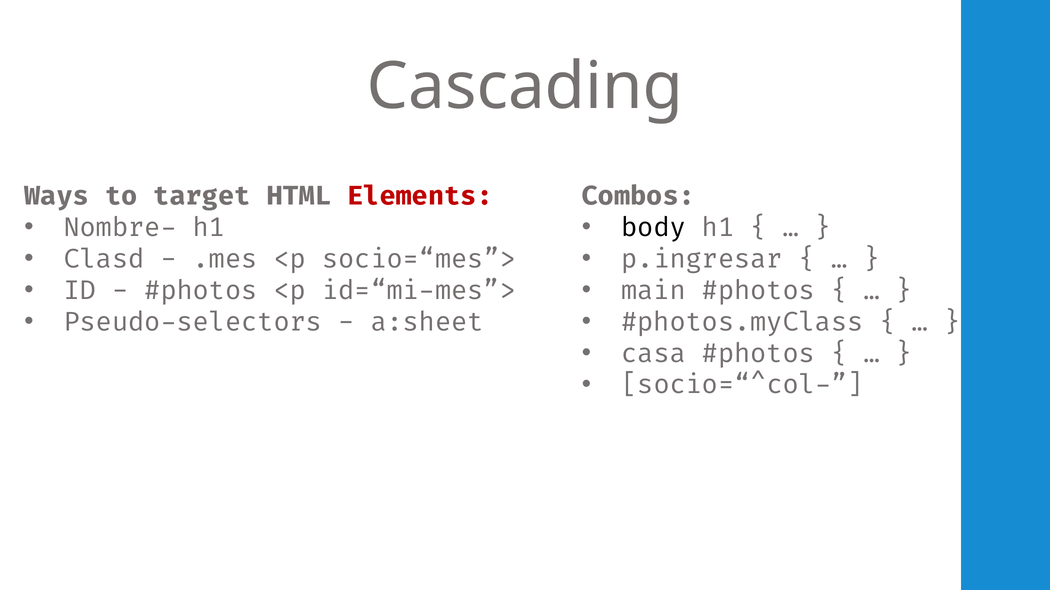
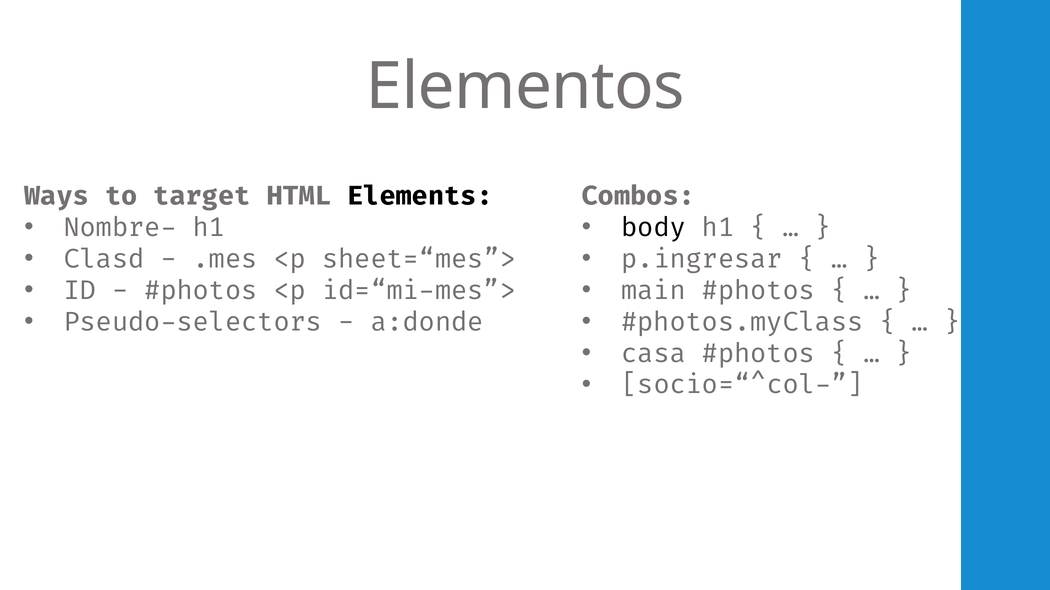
Cascading: Cascading -> Elementos (525, 87)
Elements colour: red -> black (420, 196)
socio=“mes”>: socio=“mes”> -> sheet=“mes”> (419, 259)
a:sheet: a:sheet -> a:donde (427, 322)
